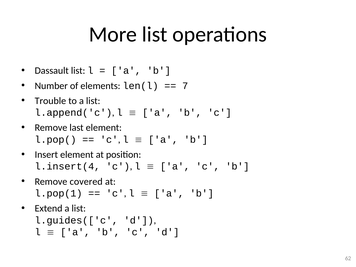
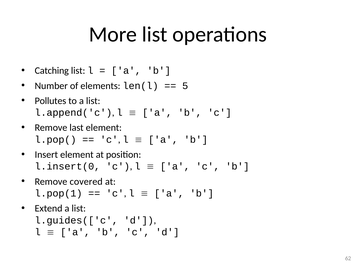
Dassault: Dassault -> Catching (52, 71)
7: 7 -> 5 (185, 86)
Trouble: Trouble -> Pollutes (50, 101)
l.insert(4: l.insert(4 -> l.insert(0 (67, 166)
